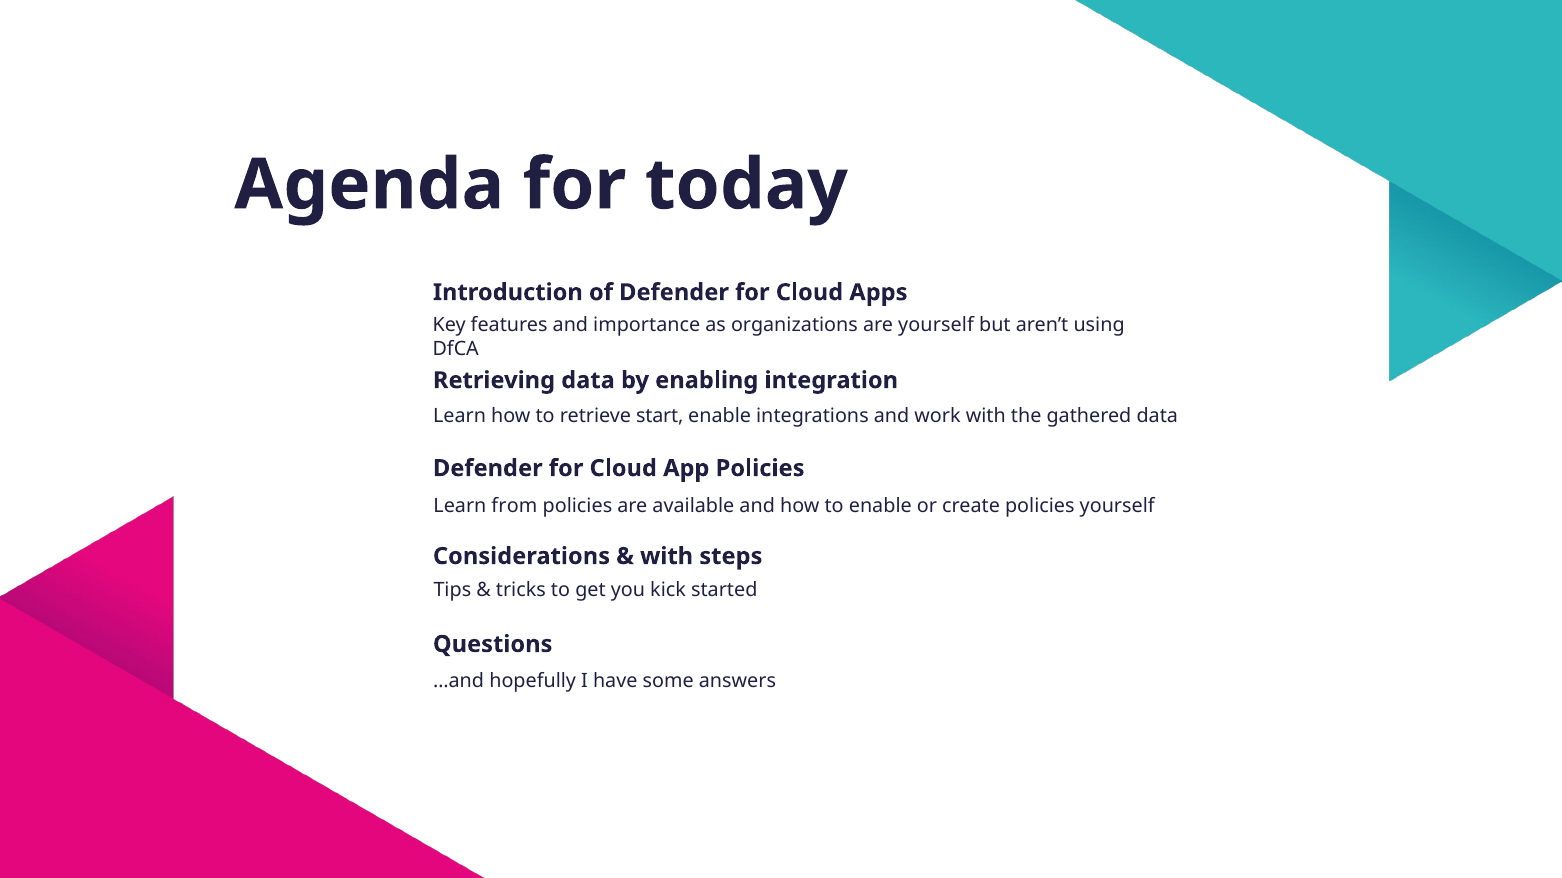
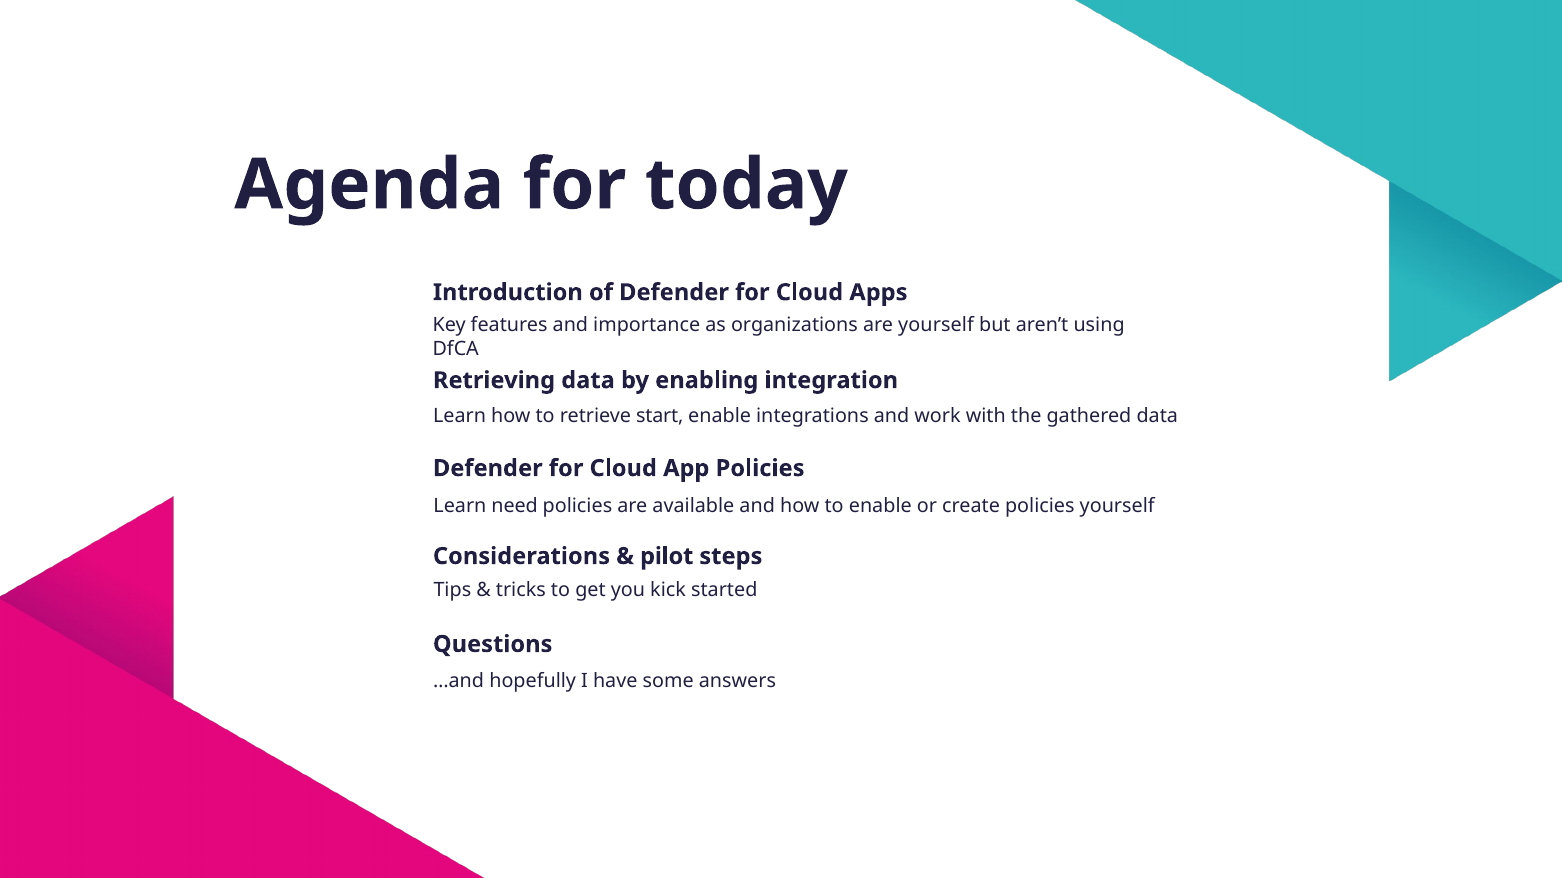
from: from -> need (515, 507)
with: with -> pilot (667, 557)
